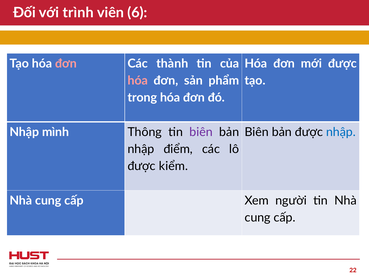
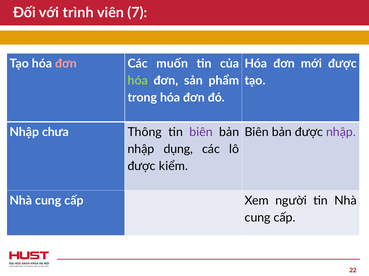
6: 6 -> 7 (137, 13)
thành: thành -> muốn (172, 64)
hóa colour: pink -> light green (138, 81)
mình: mình -> chưa (55, 132)
nhập colour: blue -> purple (341, 132)
điểm: điểm -> dụng (178, 149)
